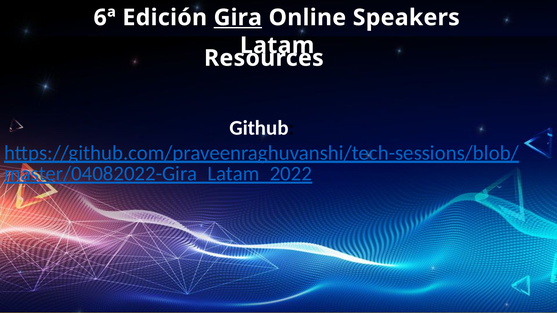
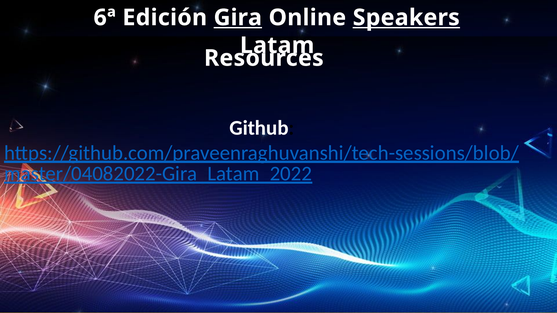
Speakers underline: none -> present (406, 18)
